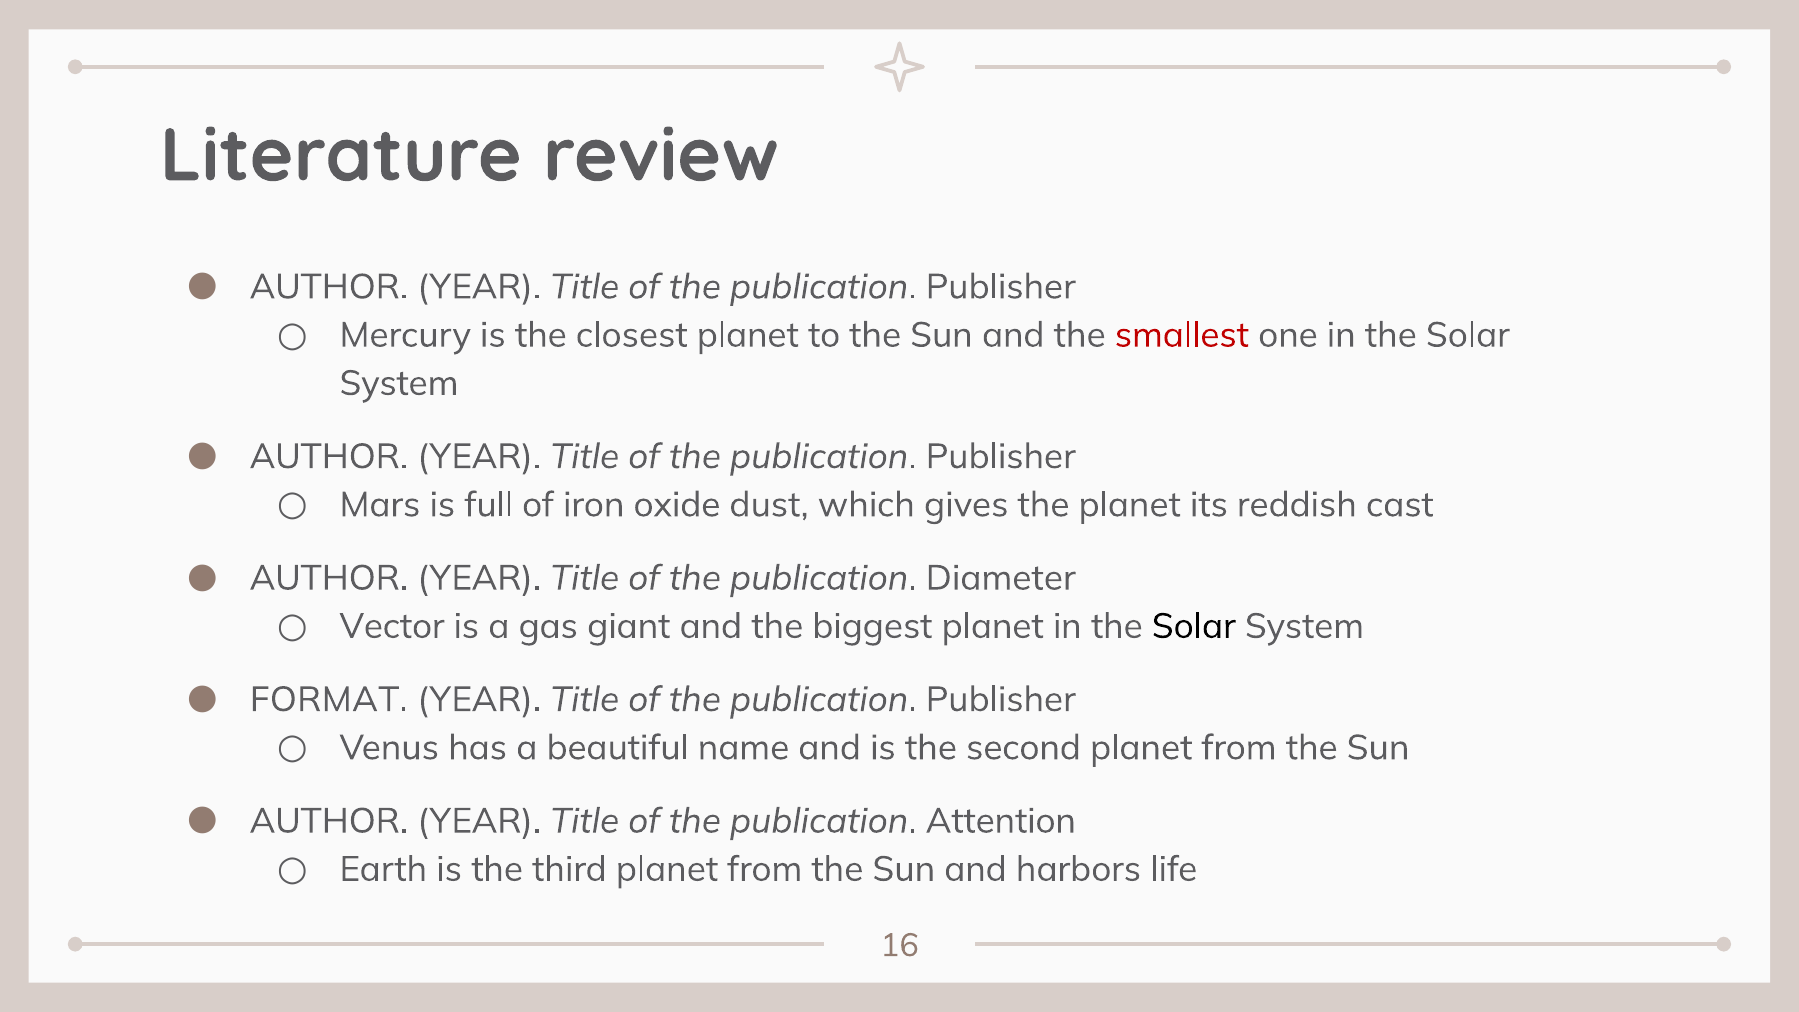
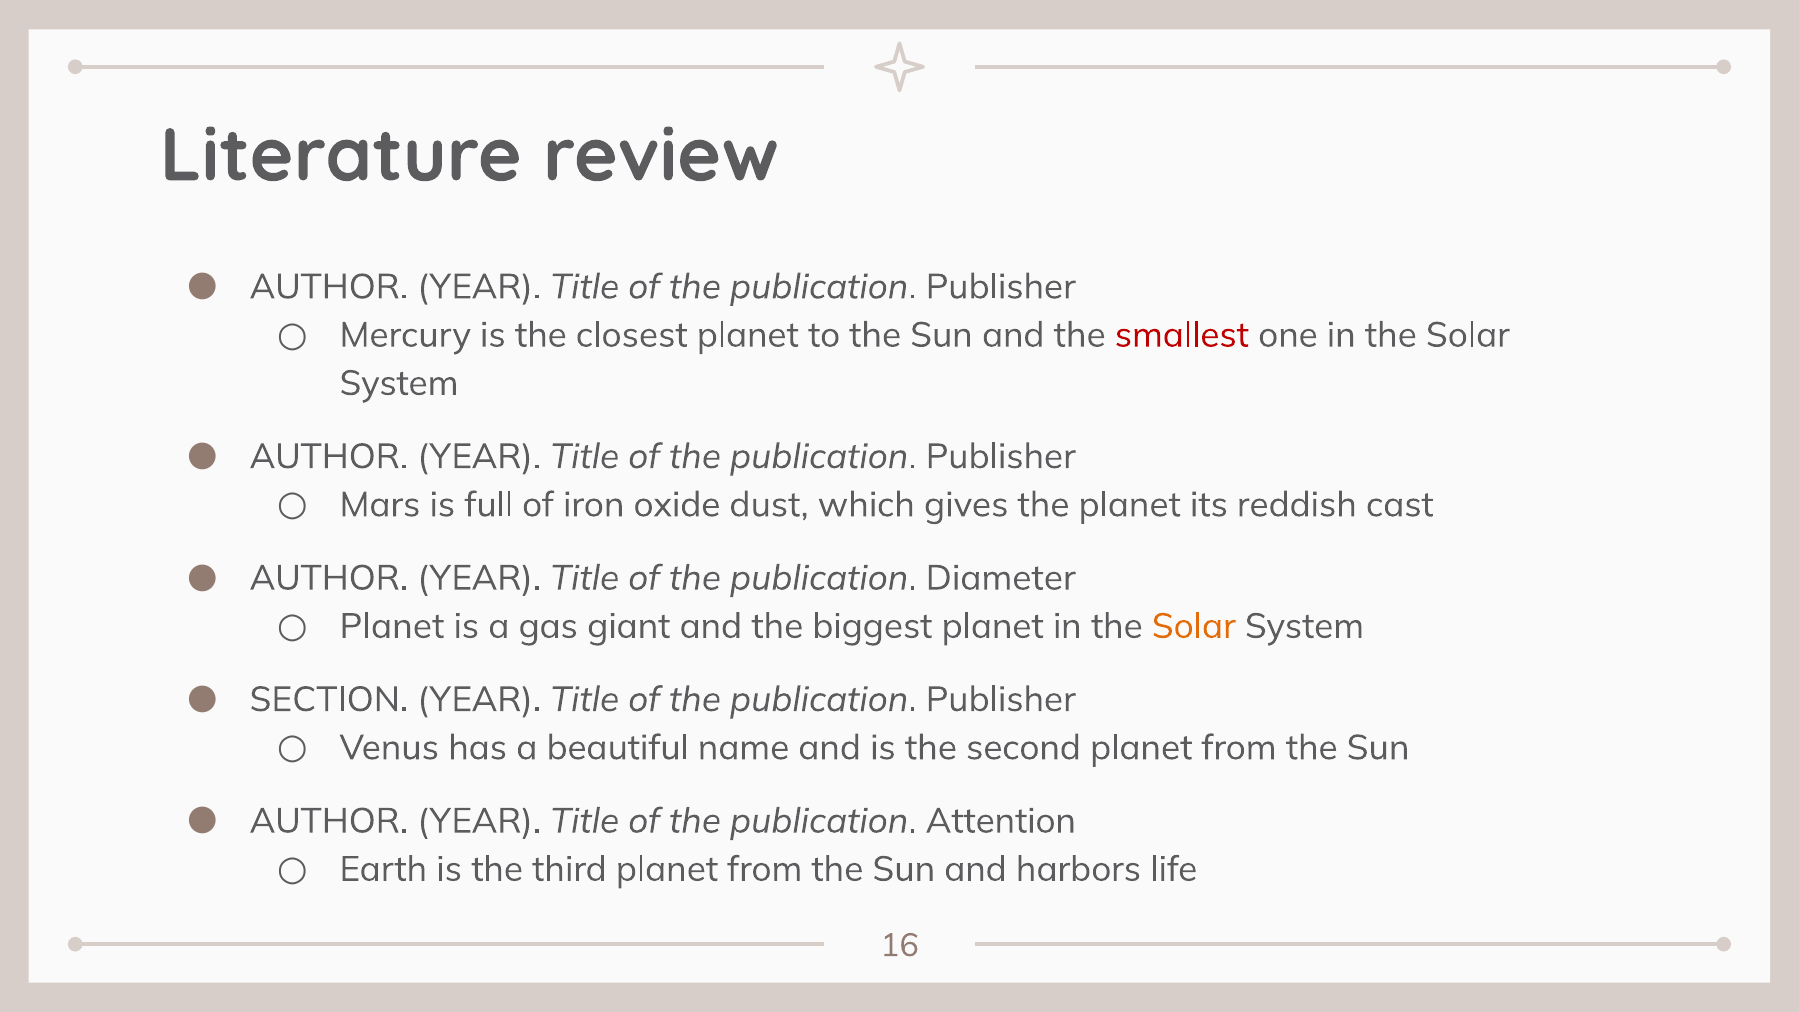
Vector: Vector -> Planet (392, 626)
Solar colour: black -> orange (1194, 626)
FORMAT: FORMAT -> SECTION (329, 699)
